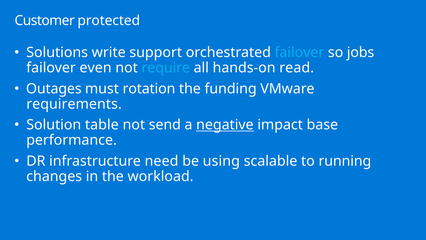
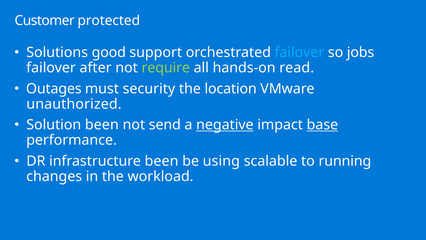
write: write -> good (109, 52)
even: even -> after (96, 68)
require colour: light blue -> light green (166, 68)
rotation: rotation -> security (149, 89)
funding: funding -> location (231, 89)
requirements: requirements -> unauthorized (74, 104)
Solution table: table -> been (102, 125)
base underline: none -> present (322, 125)
infrastructure need: need -> been (162, 161)
